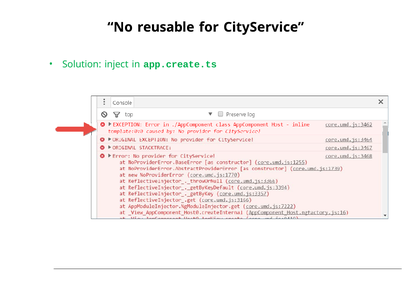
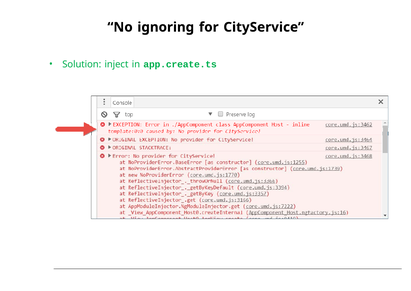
reusable: reusable -> ignoring (166, 27)
